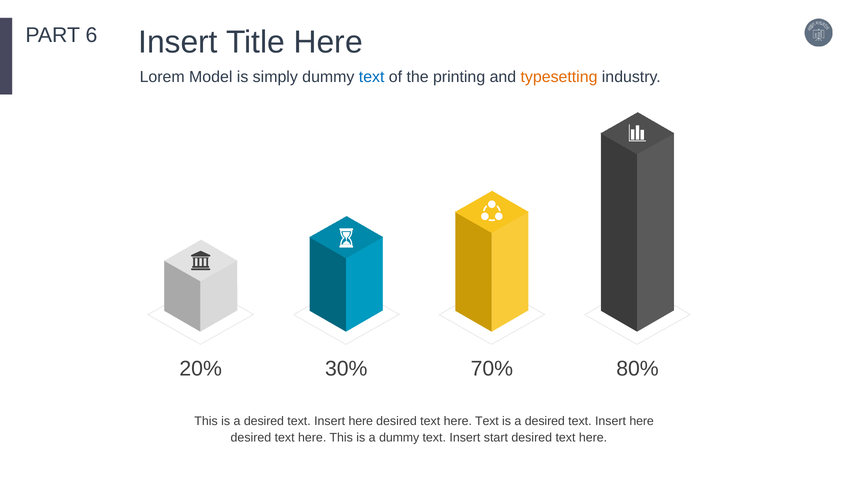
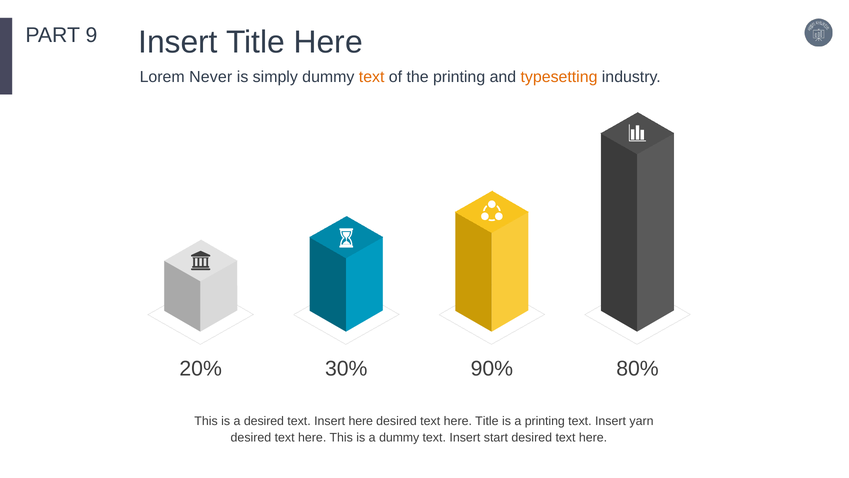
6: 6 -> 9 (91, 35)
Model: Model -> Never (211, 77)
text colour: blue -> orange (372, 77)
70%: 70% -> 90% (492, 368)
here Text: Text -> Title (487, 421)
desired: desired -> printing (545, 421)
here: here -> yarn (642, 421)
